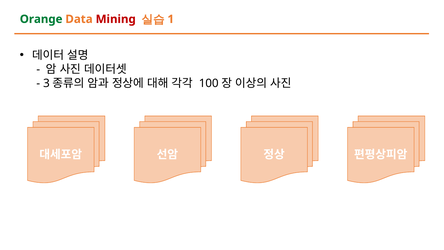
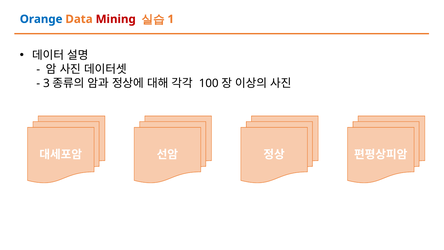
Orange colour: green -> blue (41, 19)
